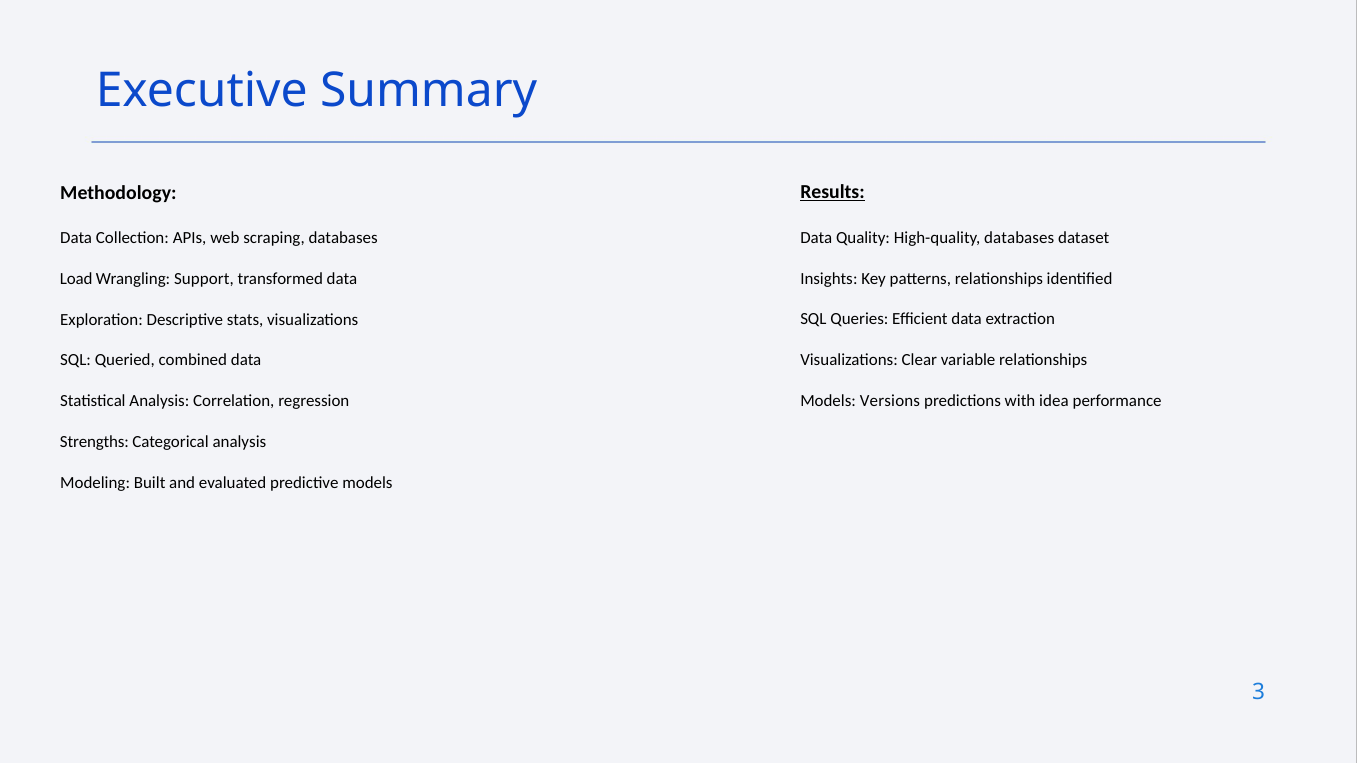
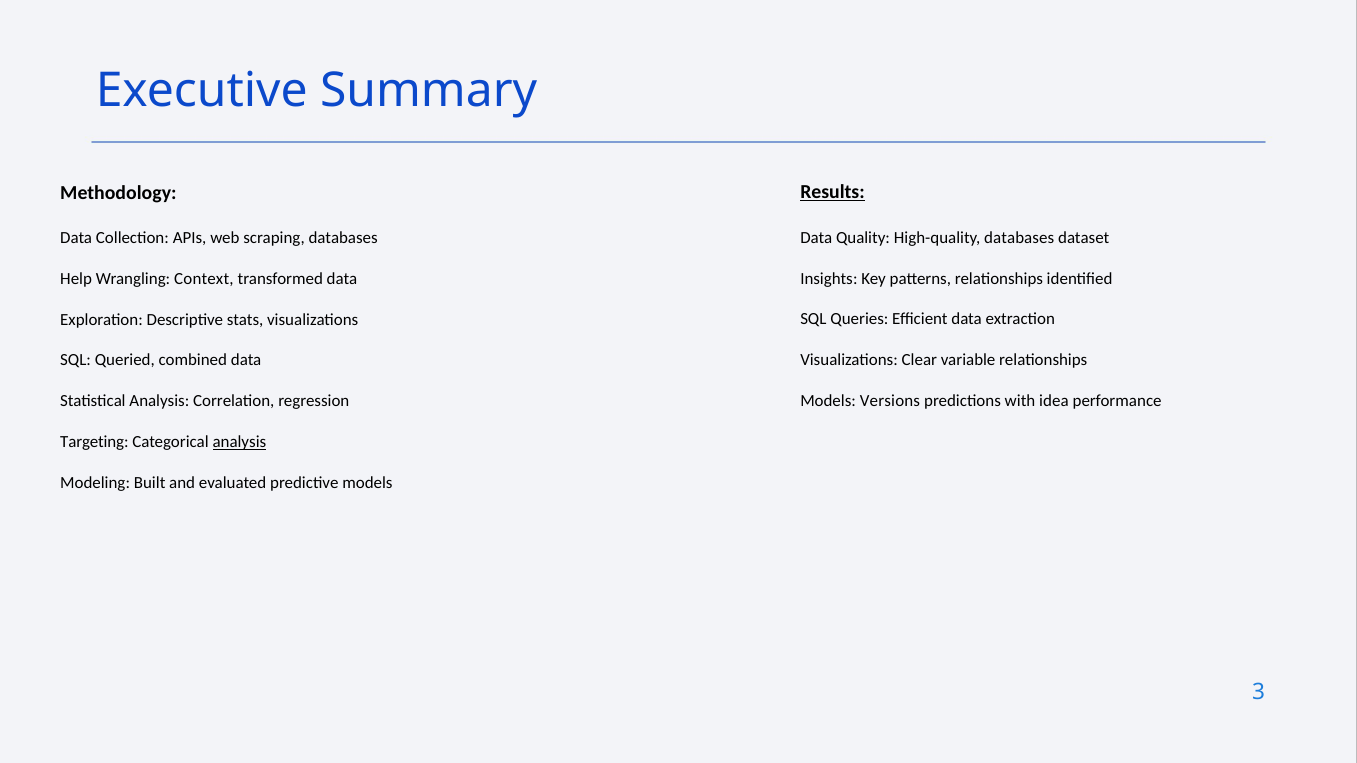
Load: Load -> Help (76, 279)
Support: Support -> Context (204, 279)
Strengths: Strengths -> Targeting (94, 442)
analysis underline: none -> present (239, 442)
